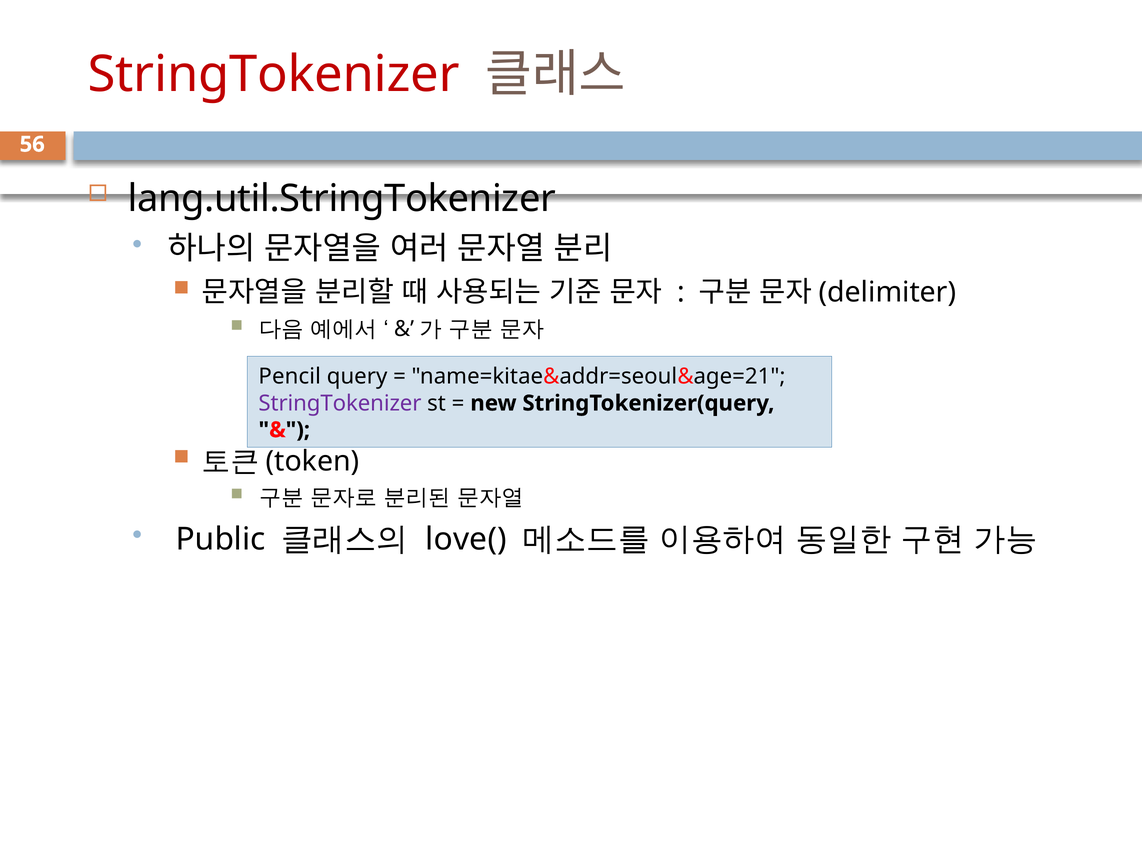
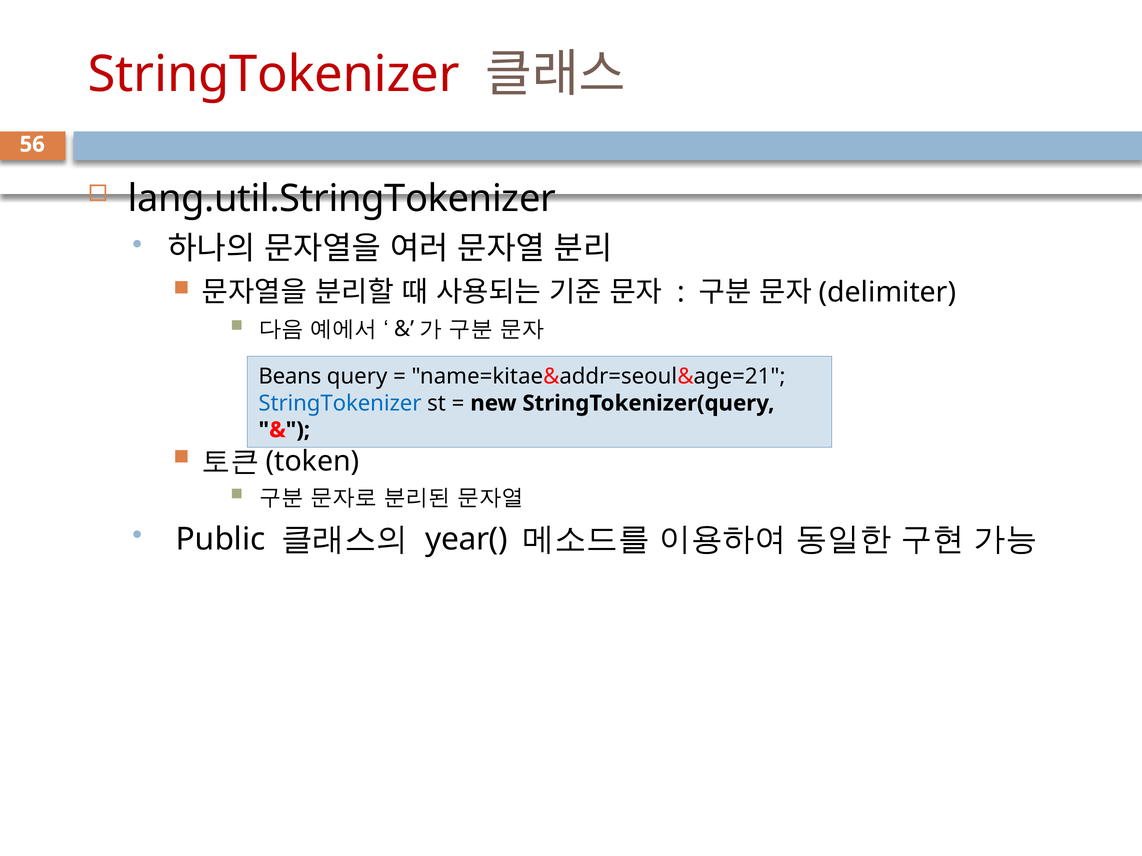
Pencil: Pencil -> Beans (290, 377)
StringTokenizer colour: purple -> blue (340, 403)
love(: love( -> year( (466, 539)
